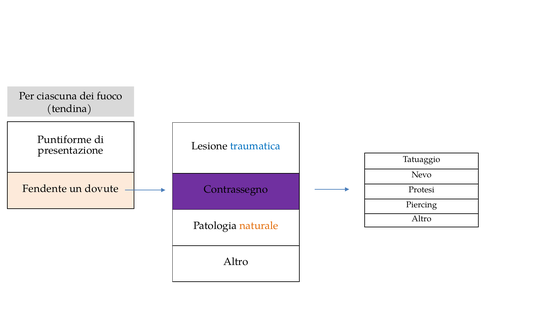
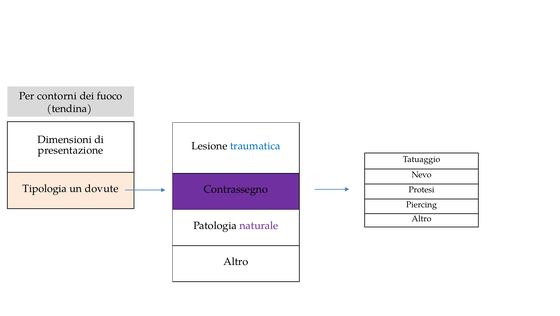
ciascuna: ciascuna -> contorni (57, 96)
Puntiforme: Puntiforme -> Dimensioni (65, 140)
Fendente: Fendente -> Tipologia (45, 189)
naturale colour: orange -> purple (259, 226)
